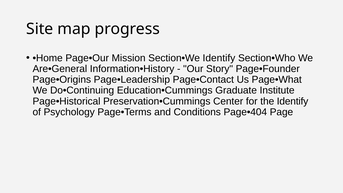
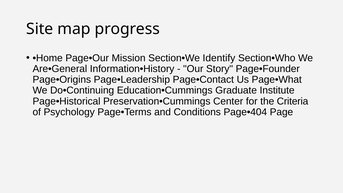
the Identify: Identify -> Criteria (293, 101)
